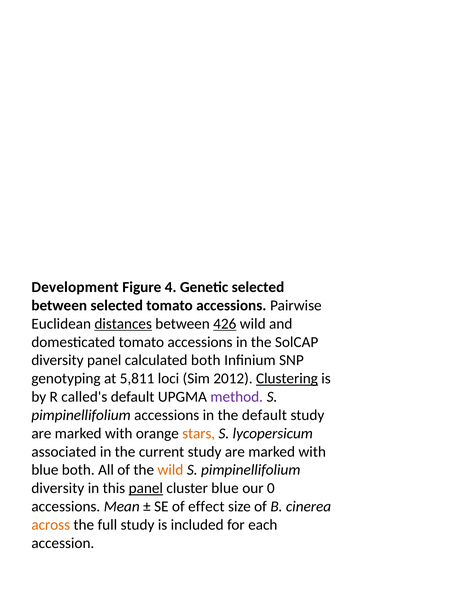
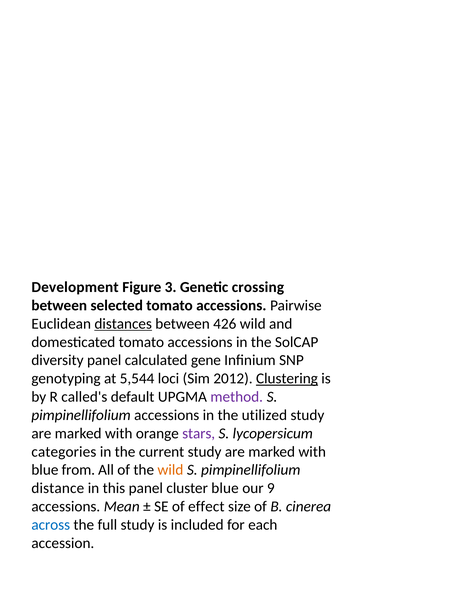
4: 4 -> 3 (171, 287)
Genetic selected: selected -> crossing (258, 287)
426 underline: present -> none (225, 324)
calculated both: both -> gene (206, 361)
5,811: 5,811 -> 5,544 (137, 379)
the default: default -> utilized (264, 415)
stars colour: orange -> purple (199, 434)
associated: associated -> categories (64, 452)
blue both: both -> from (78, 470)
diversity: diversity -> distance (58, 488)
panel underline: present -> none (146, 488)
0: 0 -> 9 (271, 488)
across colour: orange -> blue (51, 525)
